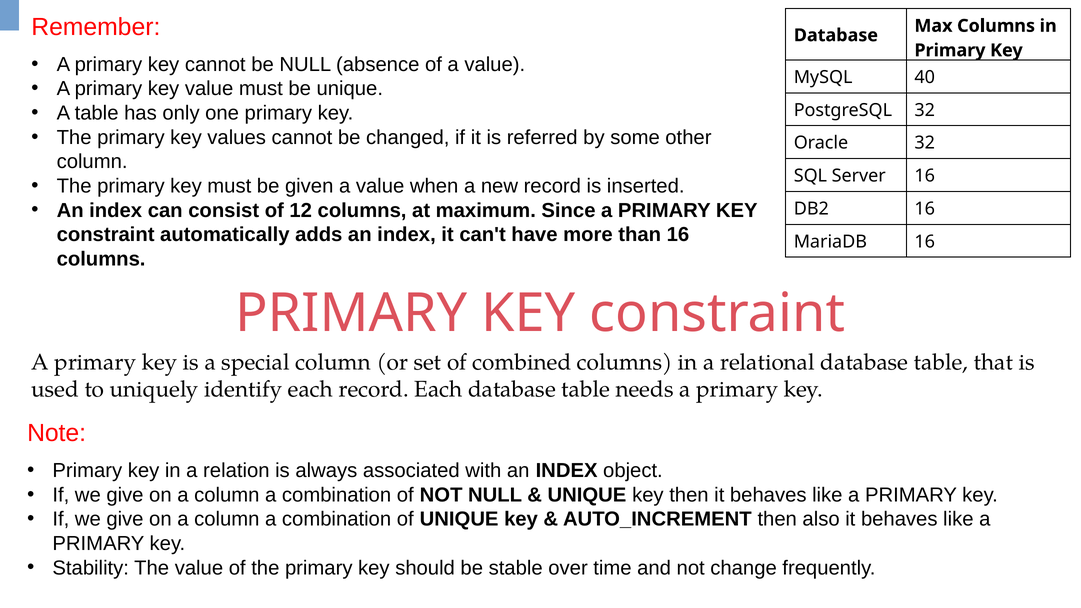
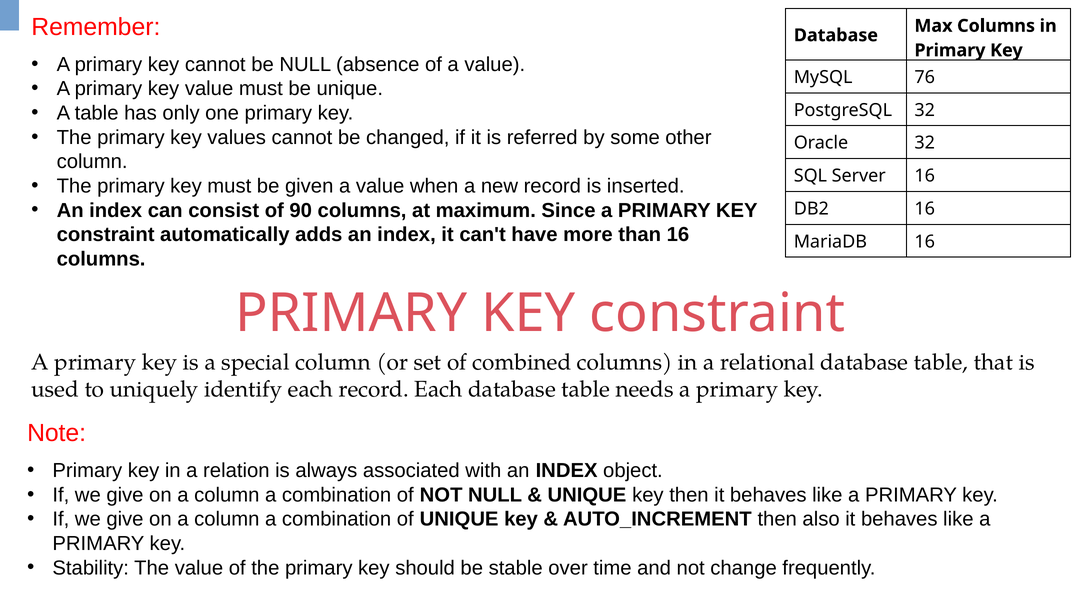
40: 40 -> 76 (925, 77)
12: 12 -> 90 (301, 210)
